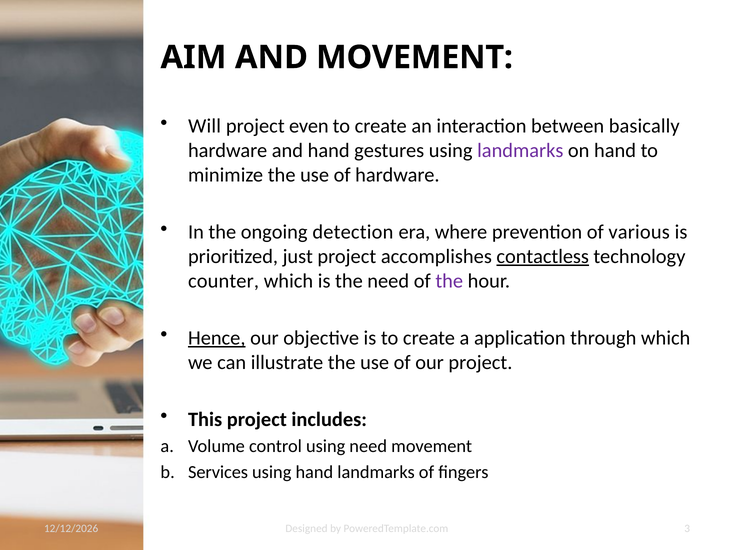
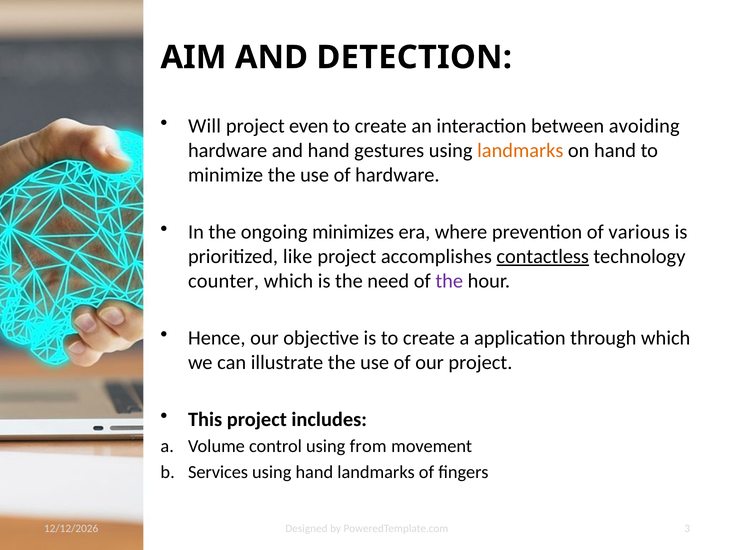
AND MOVEMENT: MOVEMENT -> DETECTION (414, 57)
basically: basically -> avoiding (644, 126)
landmarks colour: purple -> orange (520, 151)
detection: detection -> minimizes (353, 232)
just: just -> like (298, 257)
Hence underline: present -> none (217, 338)
using need: need -> from (368, 447)
